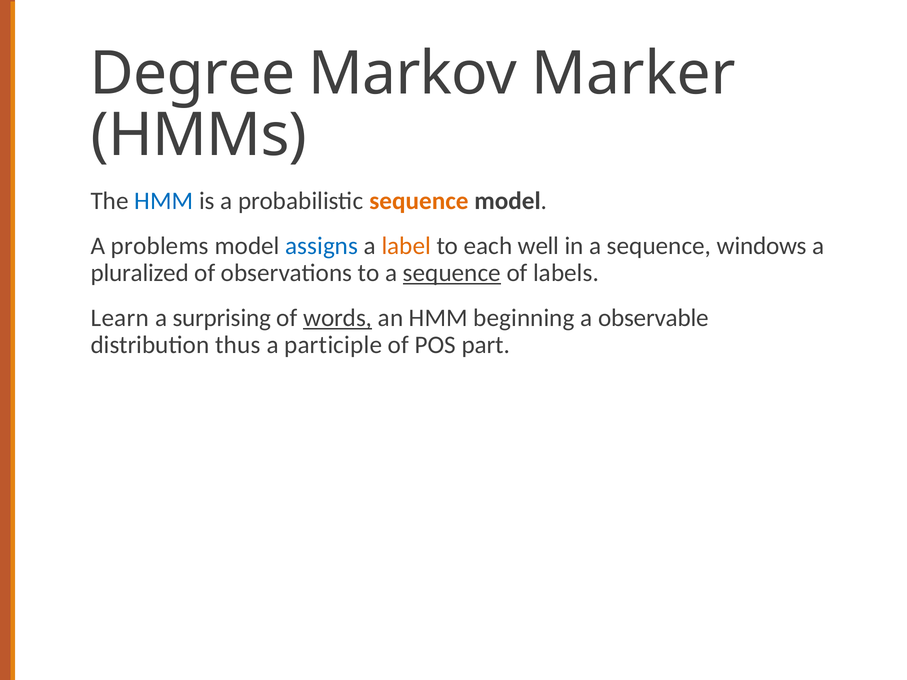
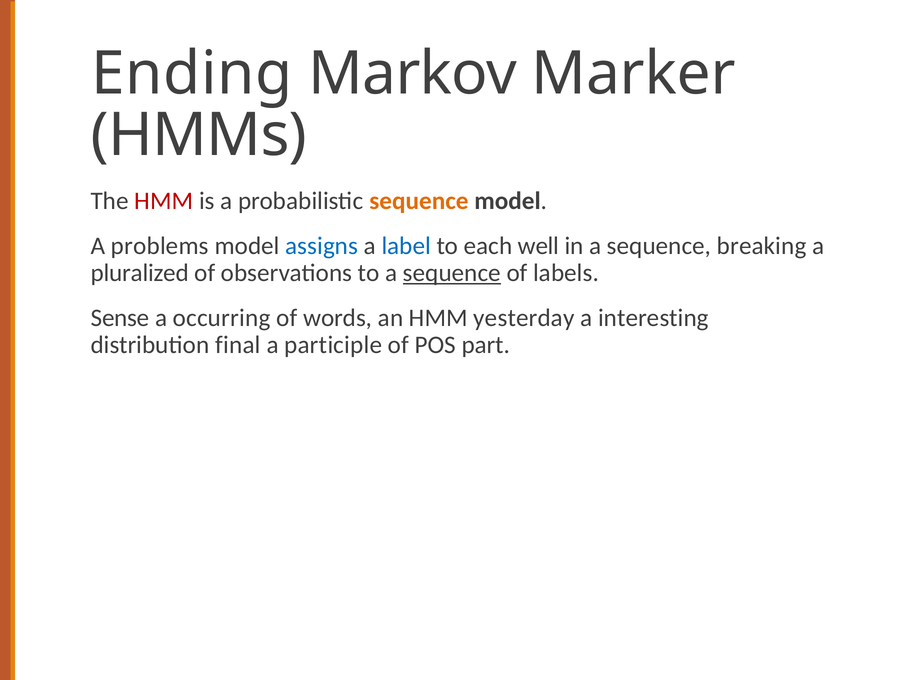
Degree: Degree -> Ending (192, 74)
HMM colour: blue -> red (164, 201)
label colour: orange -> blue (406, 246)
windows: windows -> breaking (762, 246)
Learn: Learn -> Sense (120, 318)
surprising: surprising -> occurring (222, 318)
words underline: present -> none (338, 318)
beginning: beginning -> yesterday (524, 318)
observable: observable -> interesting (653, 318)
thus: thus -> final (238, 345)
